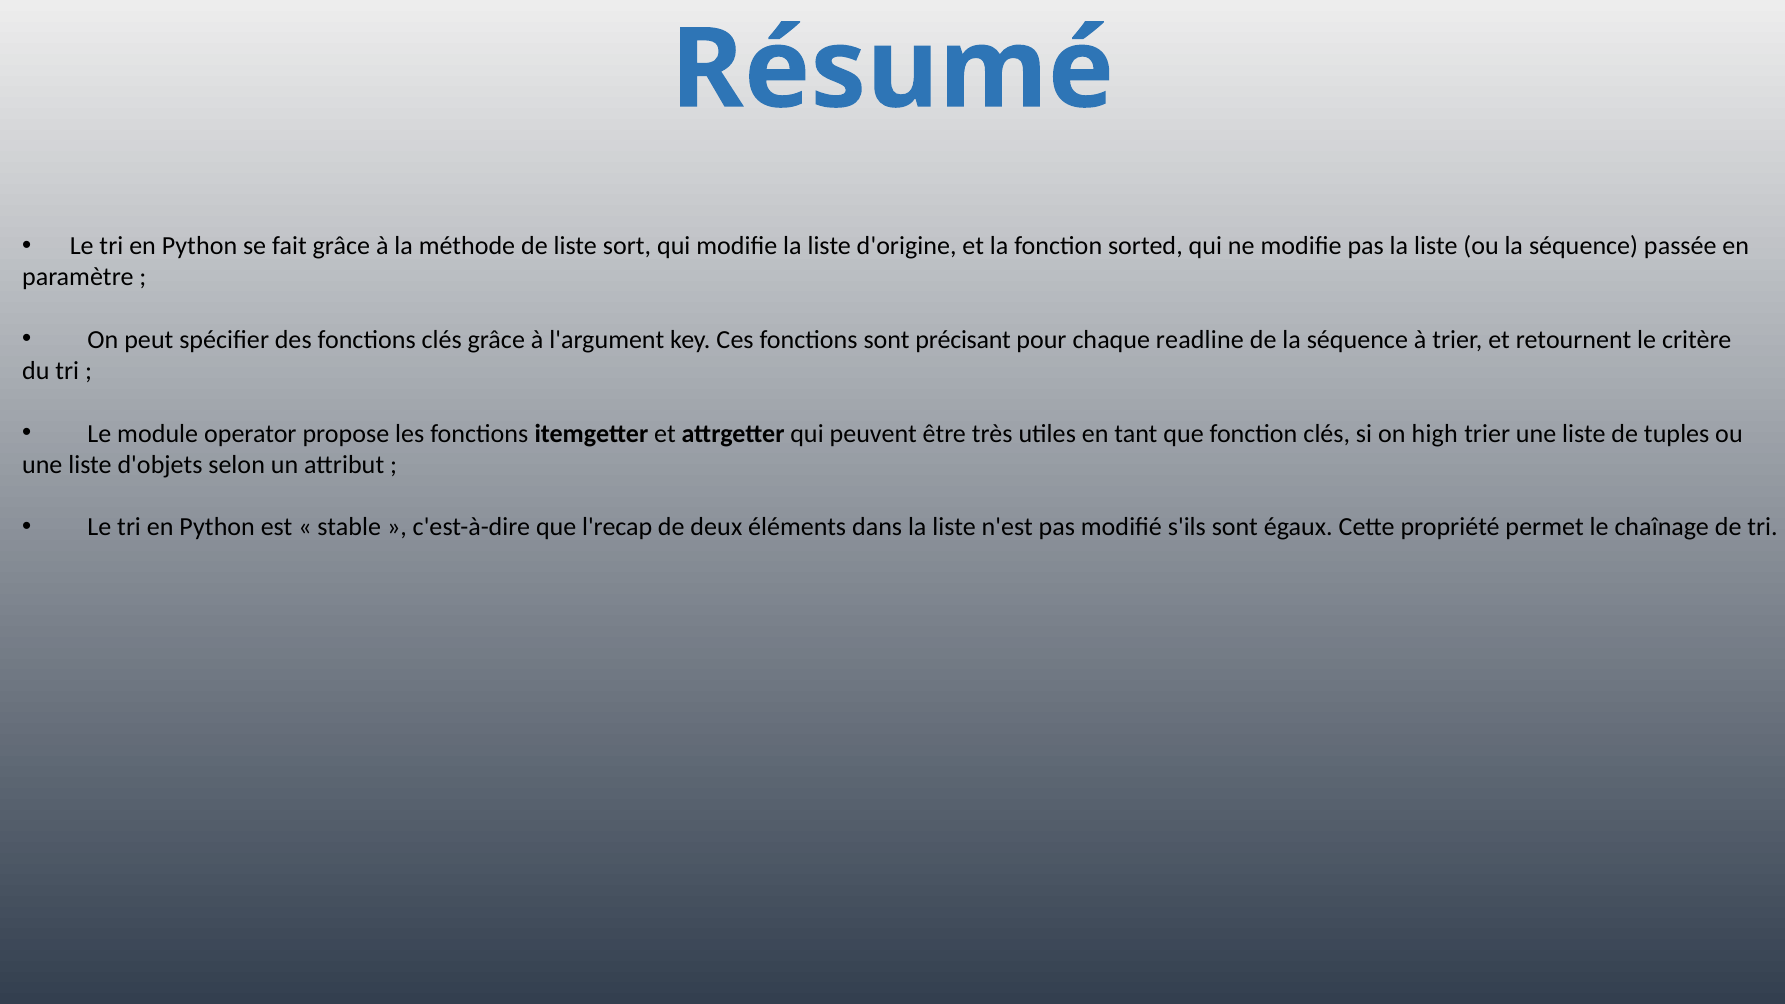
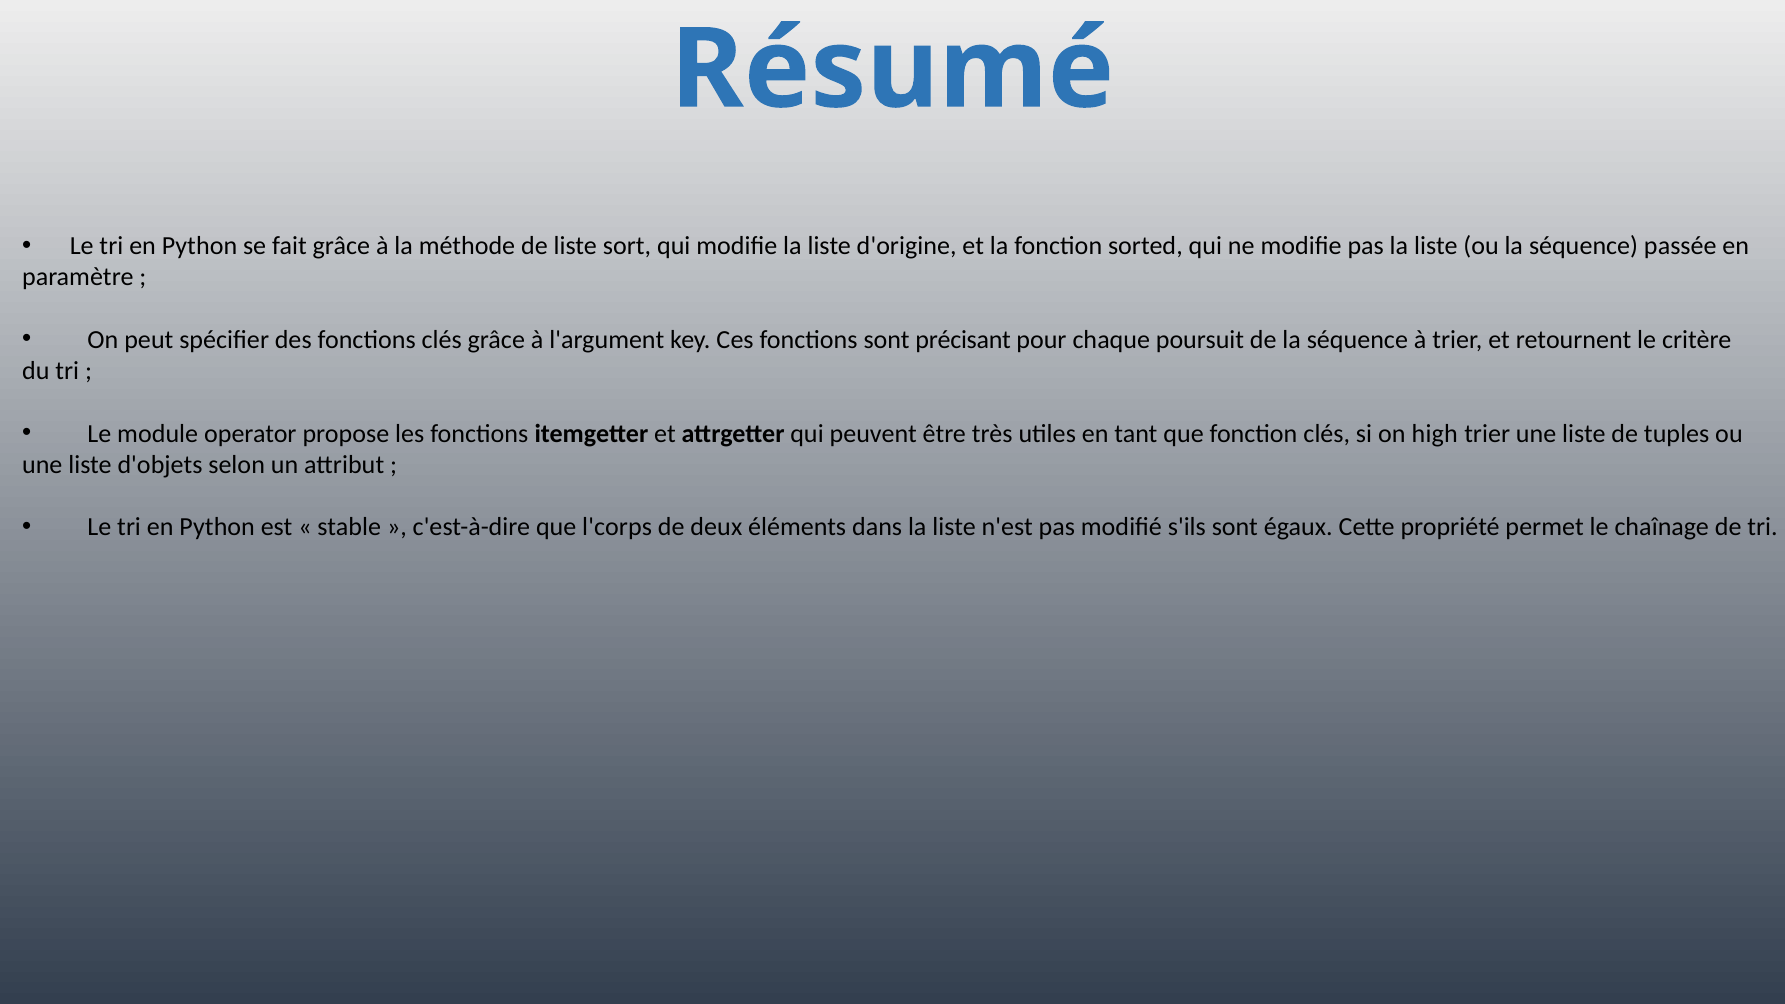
readline: readline -> poursuit (1200, 340)
l'recap: l'recap -> l'corps (617, 527)
